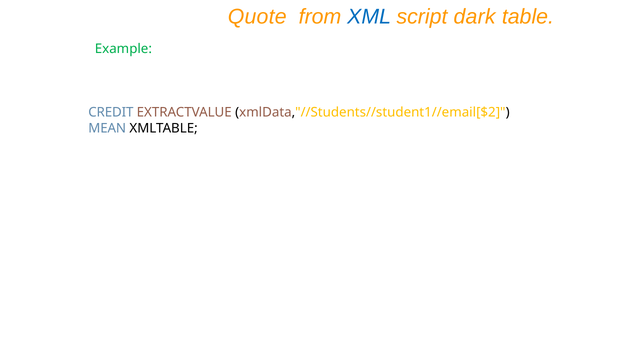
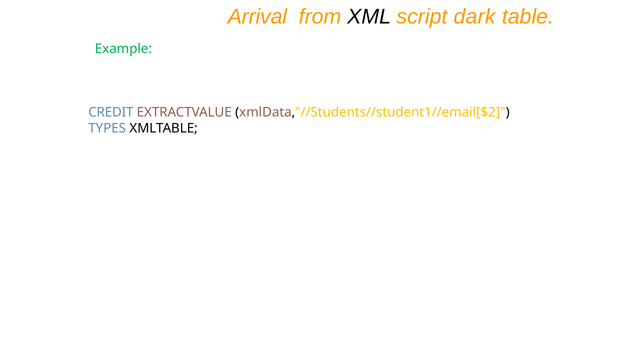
Quote: Quote -> Arrival (257, 17)
XML colour: blue -> black (369, 17)
MEAN: MEAN -> TYPES (107, 129)
